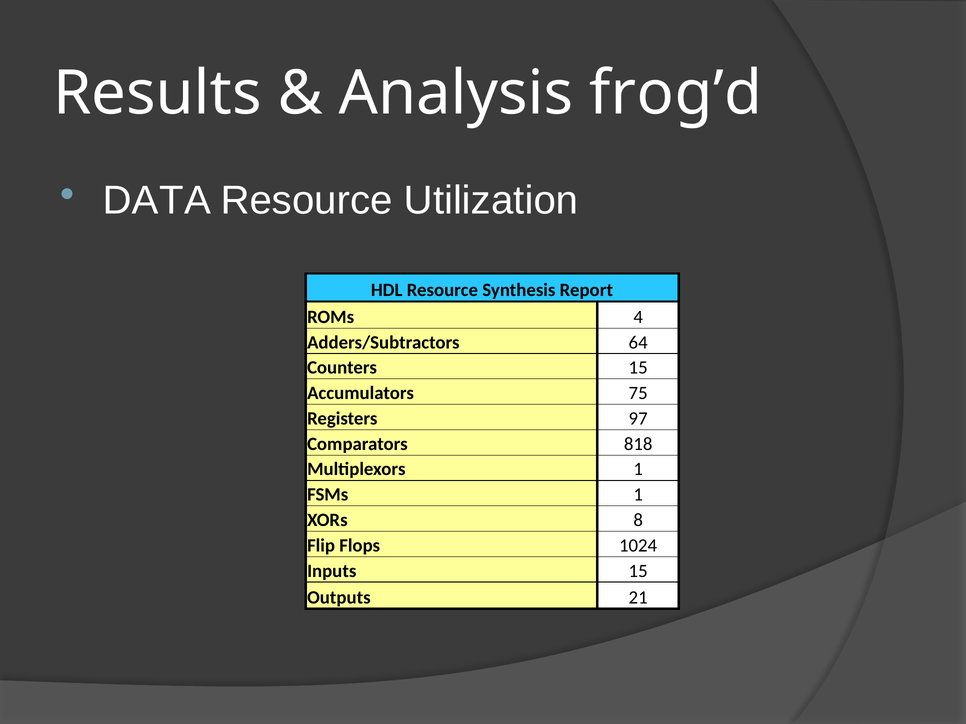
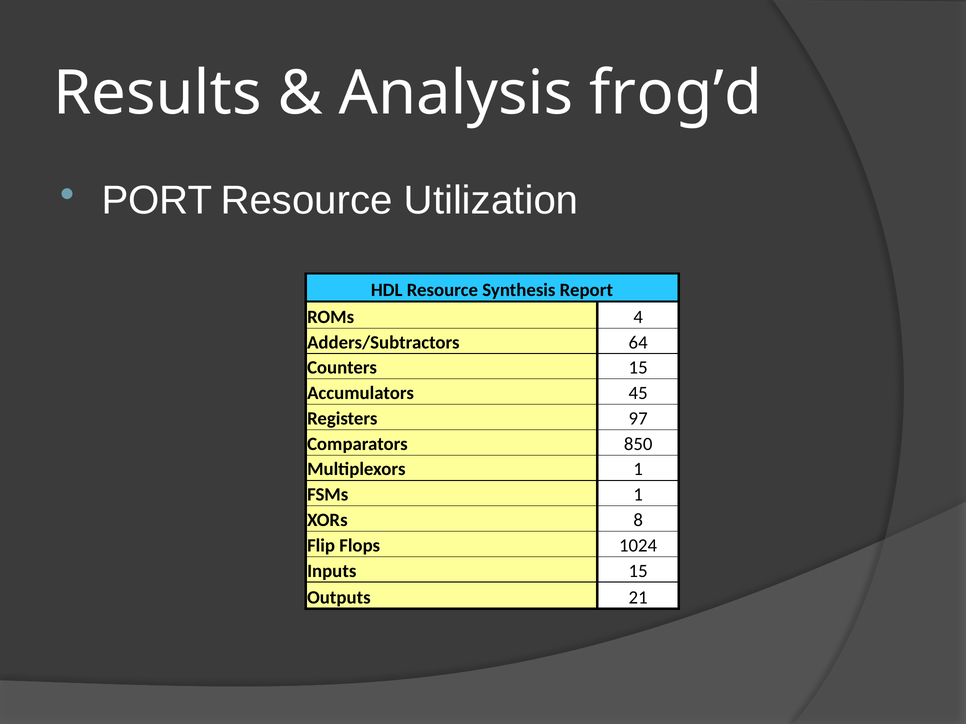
DATA: DATA -> PORT (157, 201)
75: 75 -> 45 (638, 393)
818: 818 -> 850 (638, 444)
